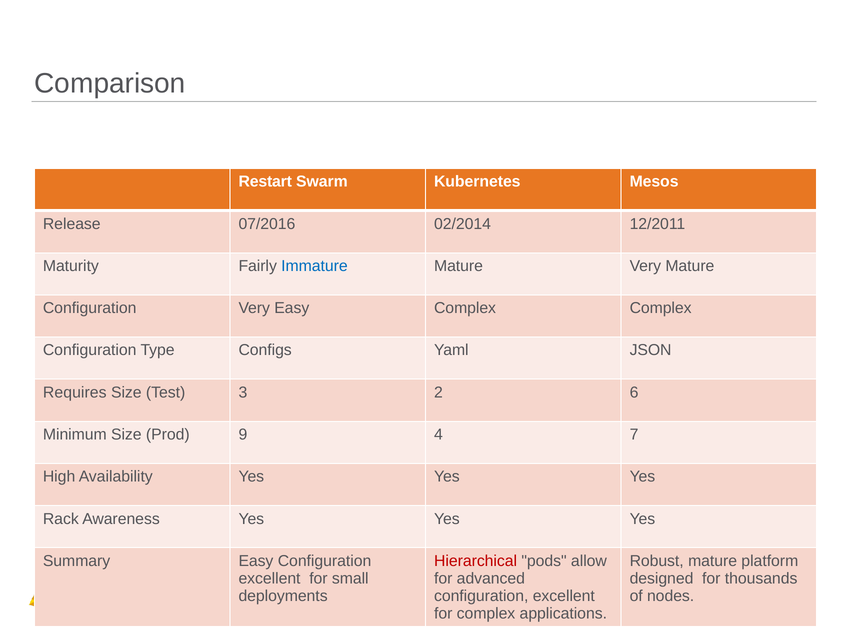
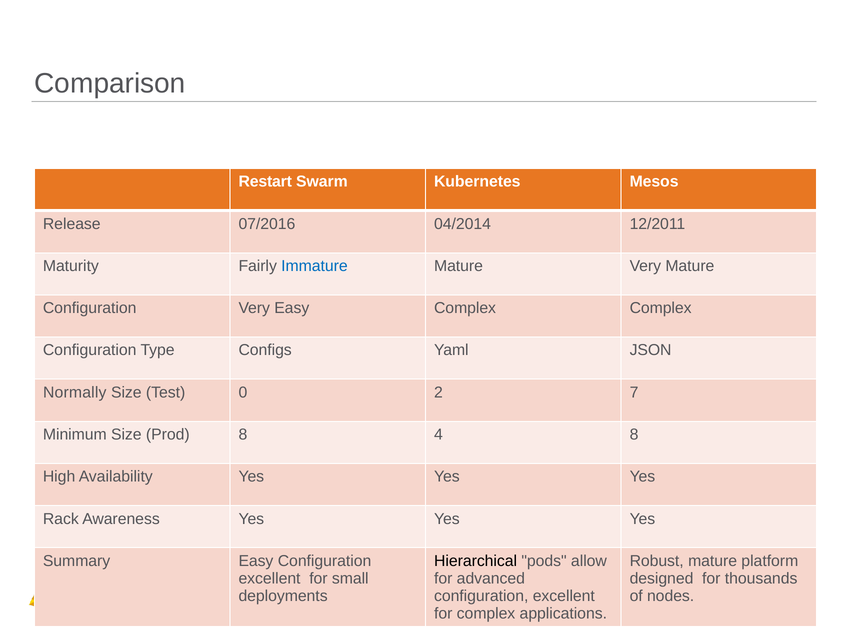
02/2014: 02/2014 -> 04/2014 (462, 224)
Requires: Requires -> Normally (75, 393)
3: 3 -> 0 (243, 393)
6: 6 -> 7 (634, 393)
Prod 9: 9 -> 8 (243, 435)
4 7: 7 -> 8 (634, 435)
Hierarchical colour: red -> black (476, 561)
